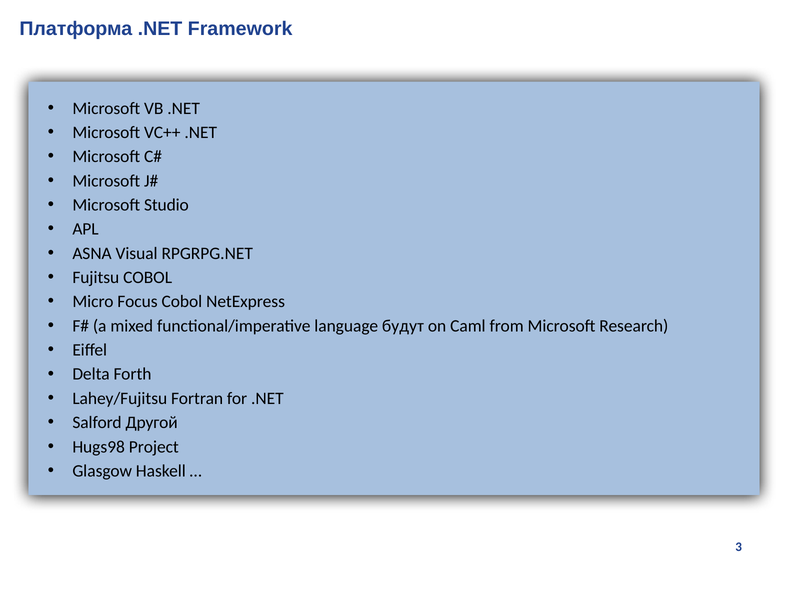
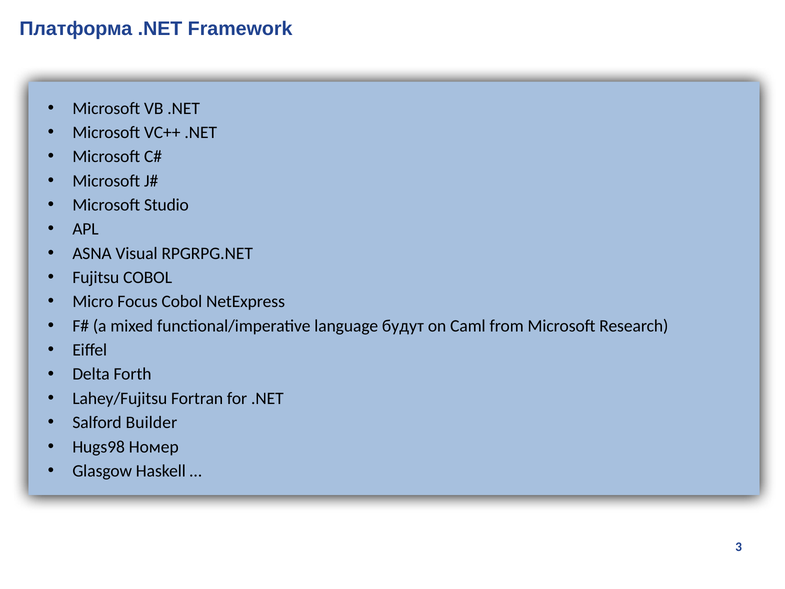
Другой: Другой -> Builder (151, 422)
Project: Project -> Номер (154, 447)
